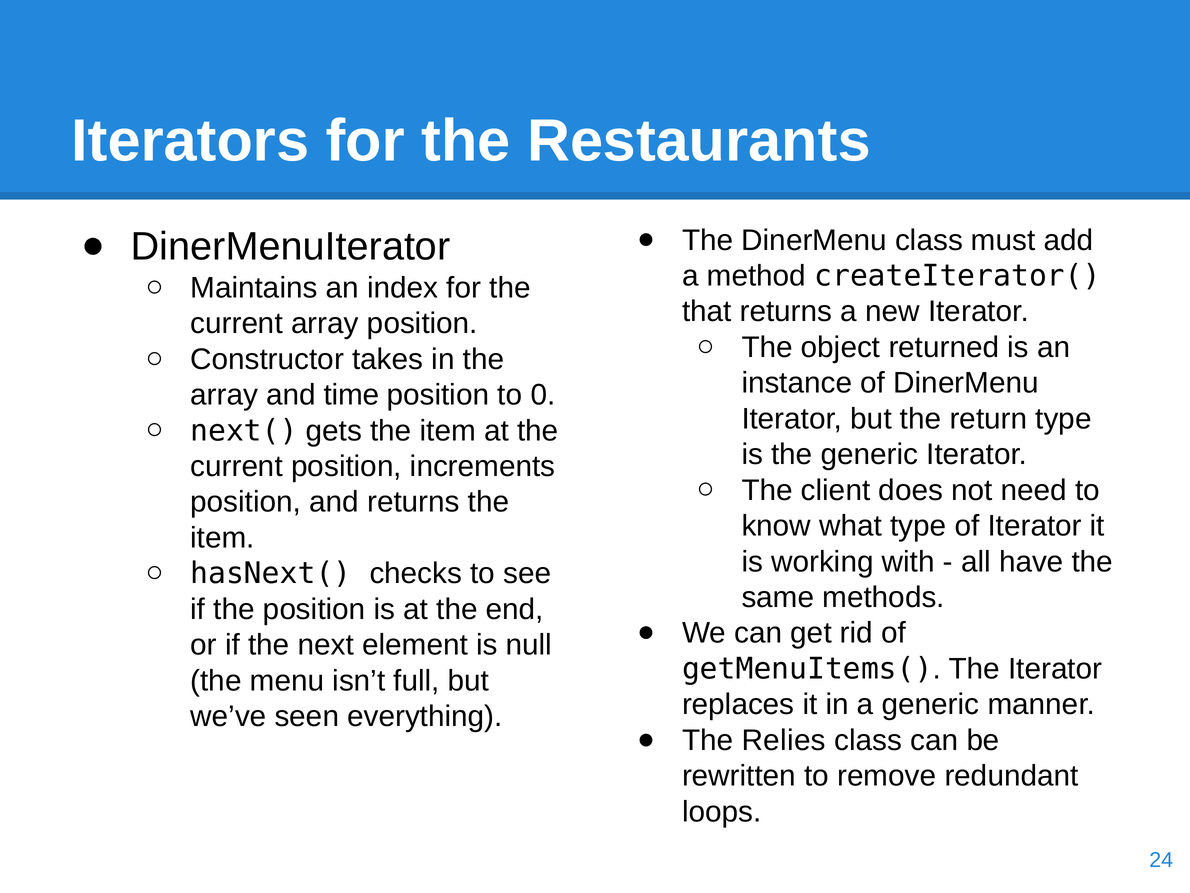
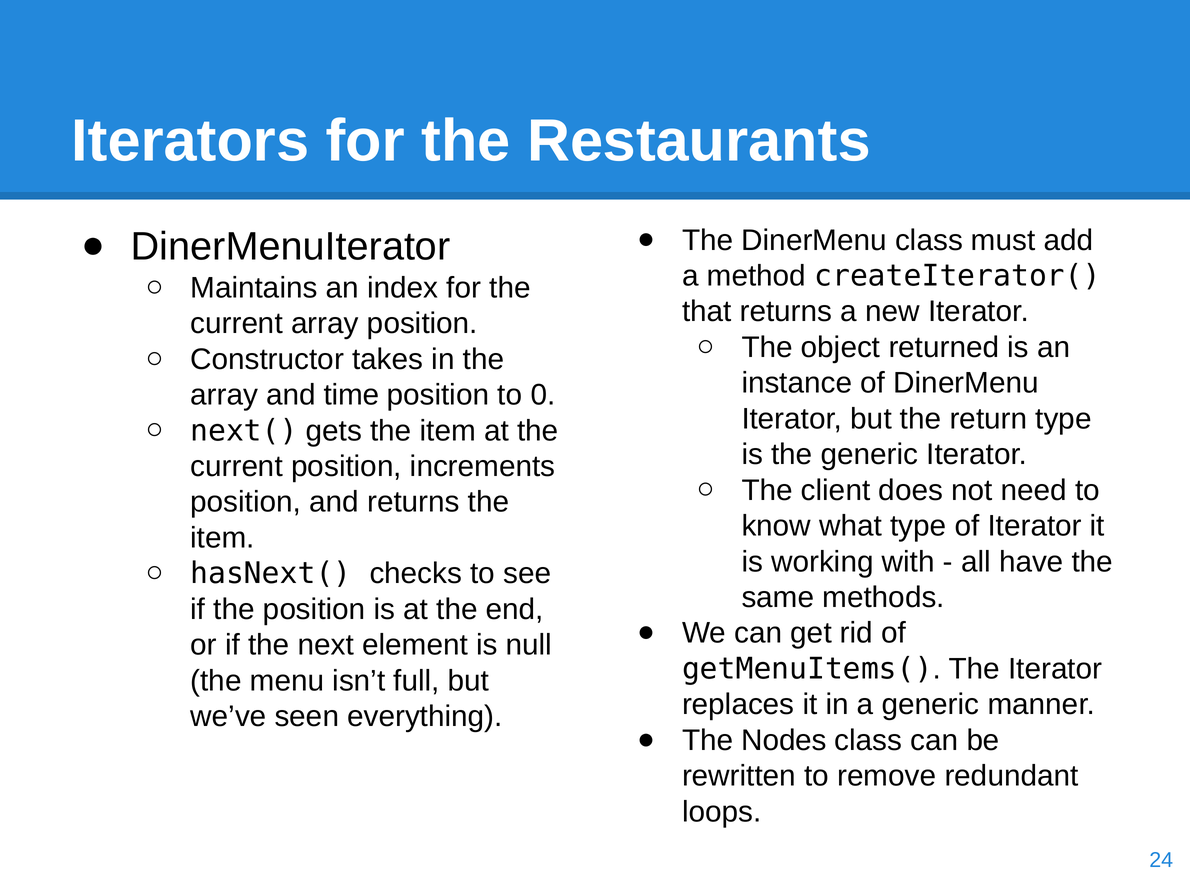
Relies: Relies -> Nodes (784, 740)
